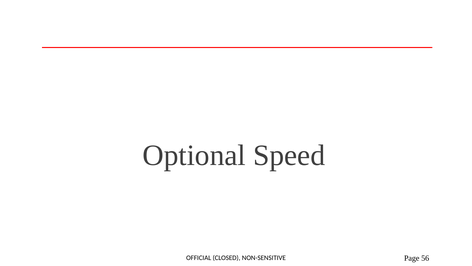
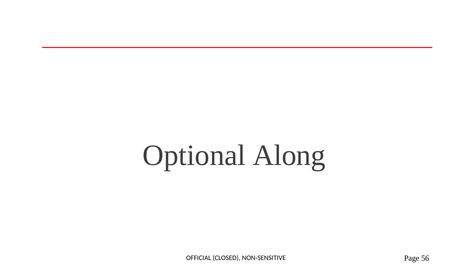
Speed: Speed -> Along (289, 155)
